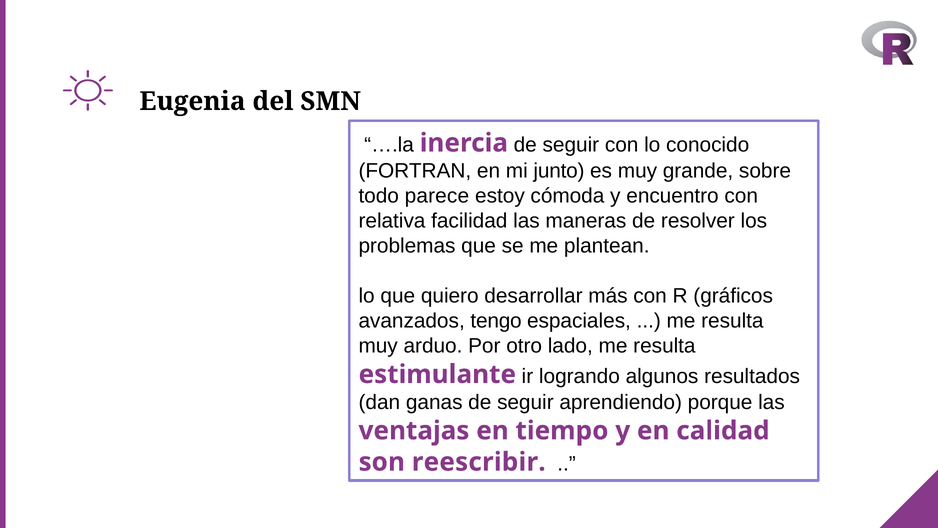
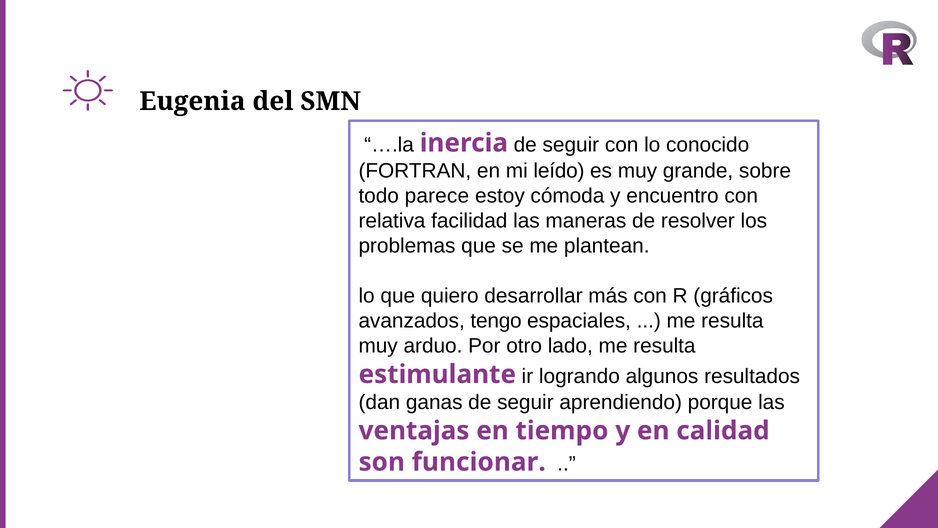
junto: junto -> leído (559, 171)
reescribir: reescribir -> funcionar (479, 462)
